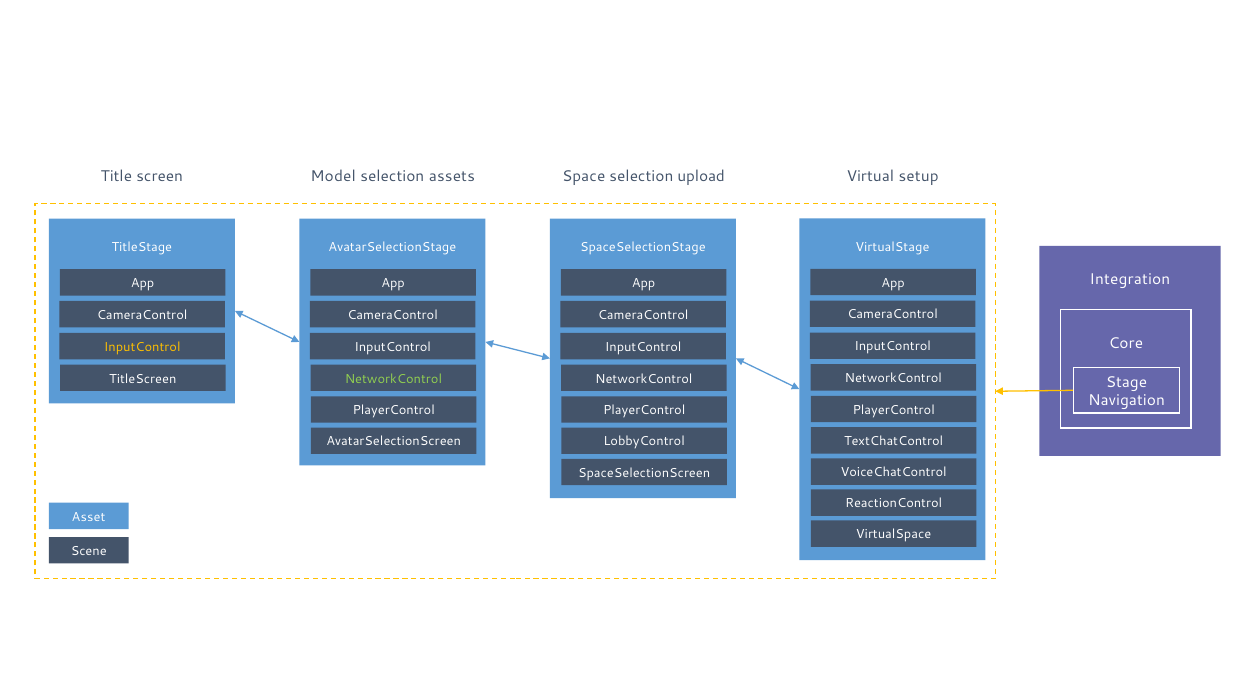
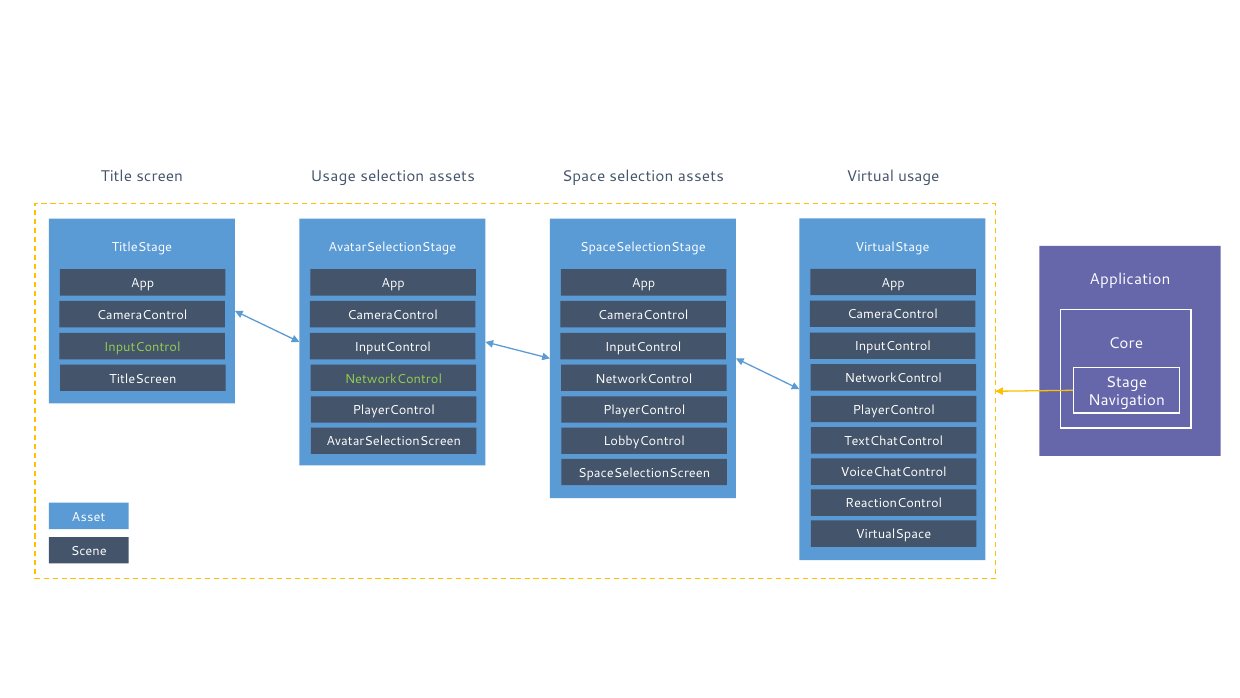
screen Model: Model -> Usage (333, 176)
Space selection upload: upload -> assets (701, 176)
Virtual setup: setup -> usage (919, 176)
Integration: Integration -> Application (1130, 279)
InputControl colour: yellow -> light green (142, 347)
